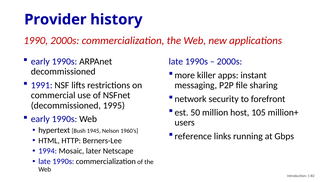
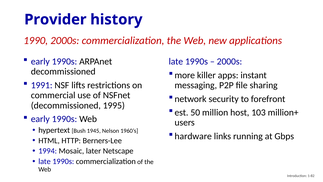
105: 105 -> 103 (259, 112)
reference: reference -> hardware (193, 136)
